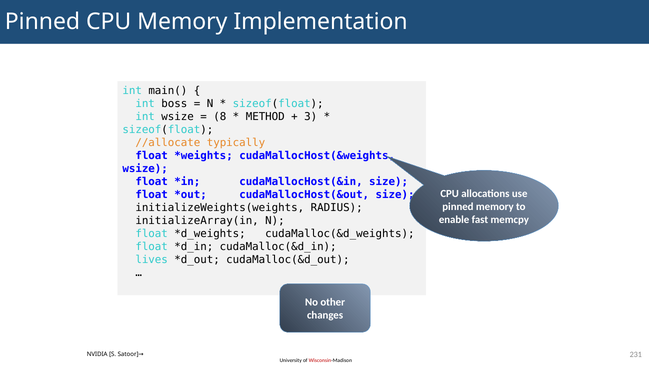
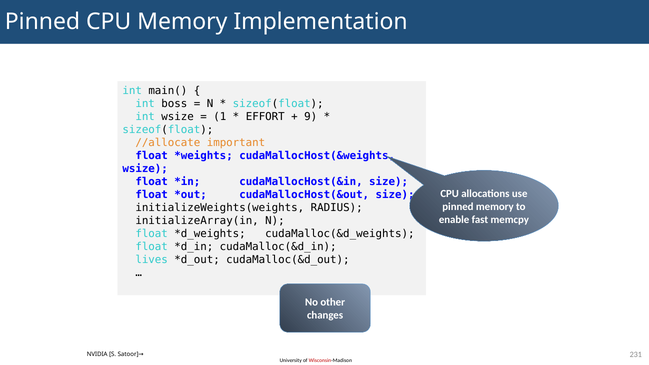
8: 8 -> 1 (220, 117)
METHOD: METHOD -> EFFORT (265, 117)
3: 3 -> 9 (311, 117)
typically: typically -> important (236, 143)
